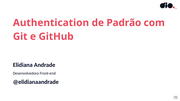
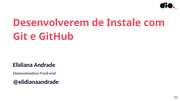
Authentication: Authentication -> Desenvolverem (51, 23)
Padrão: Padrão -> Instale (124, 23)
